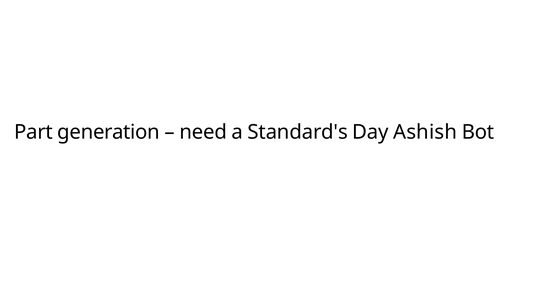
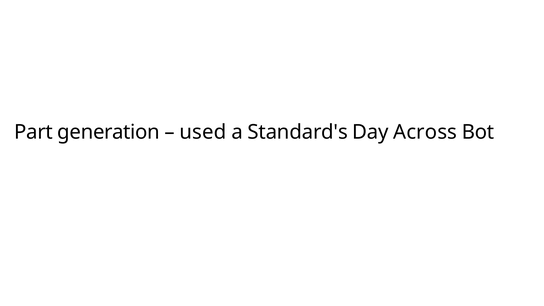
need: need -> used (203, 132)
Ashish: Ashish -> Across (425, 132)
